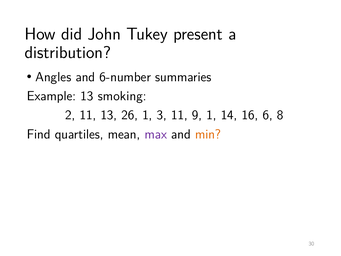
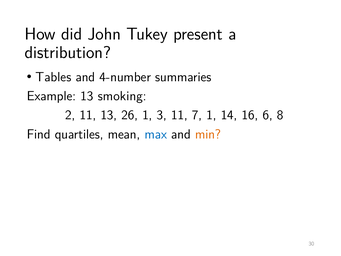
Angles: Angles -> Tables (53, 77)
6-number: 6-number -> 4-number (125, 77)
9: 9 -> 7 (197, 115)
max colour: purple -> blue (156, 134)
